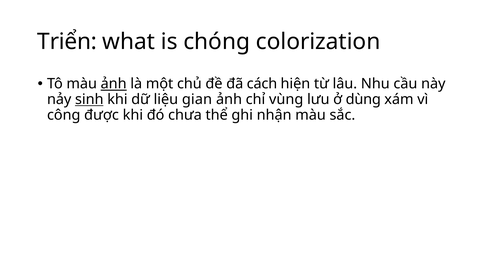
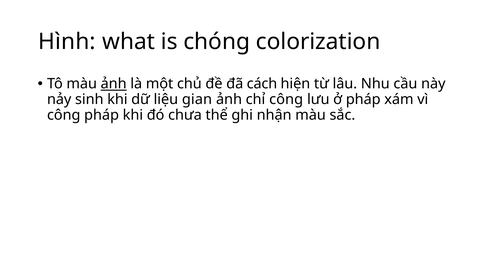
Triển: Triển -> Hình (67, 42)
sinh underline: present -> none (89, 99)
chỉ vùng: vùng -> công (286, 99)
ở dùng: dùng -> pháp (363, 99)
công được: được -> pháp (102, 115)
